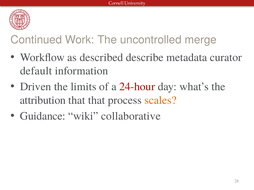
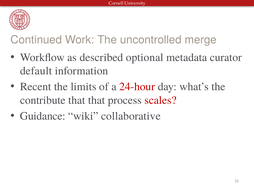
describe: describe -> optional (145, 58)
Driven: Driven -> Recent (36, 87)
attribution: attribution -> contribute (43, 100)
scales colour: orange -> red (161, 100)
